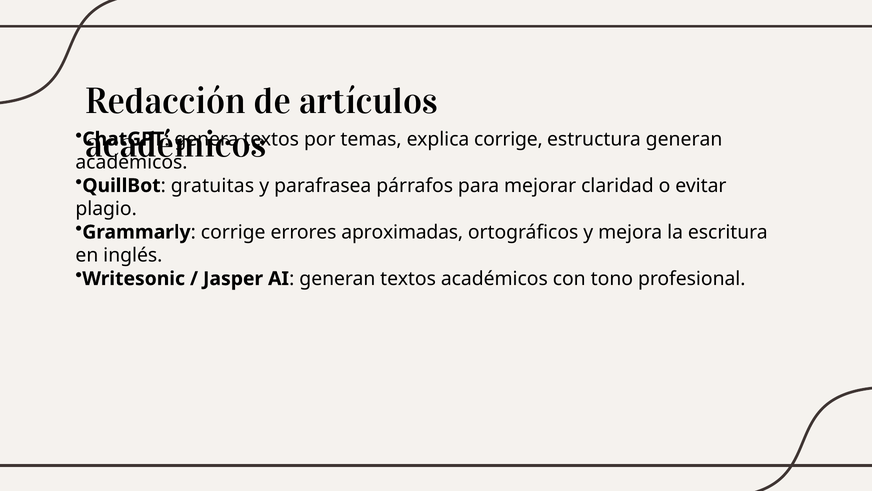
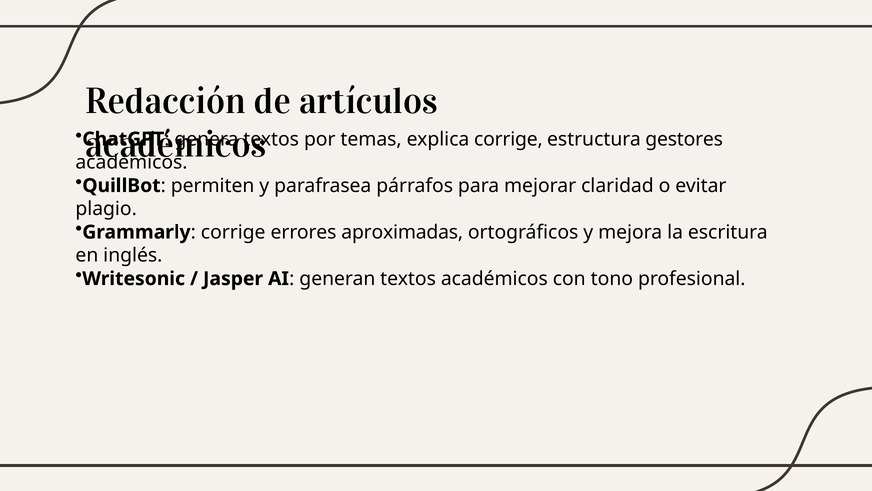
estructura generan: generan -> gestores (684, 139)
gratuitas: gratuitas -> permiten (213, 185)
